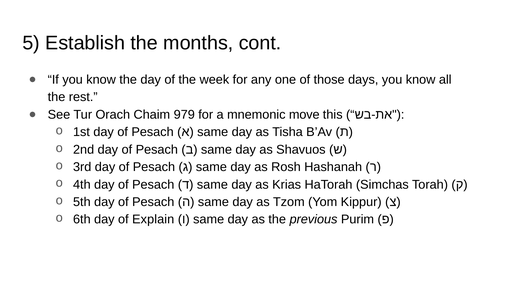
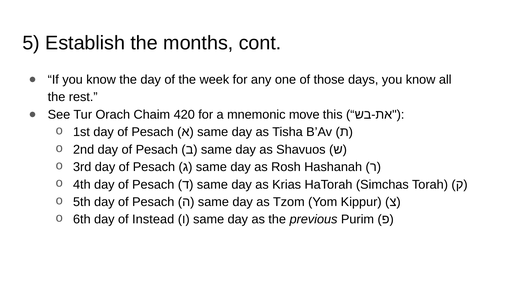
979: 979 -> 420 (184, 115)
Explain: Explain -> Instead (153, 220)
